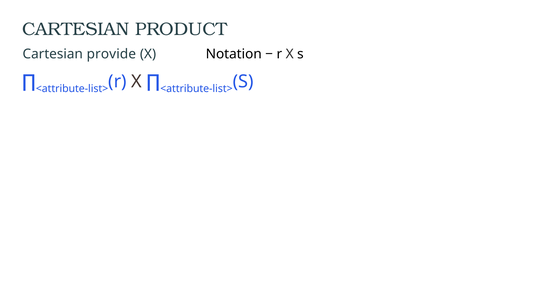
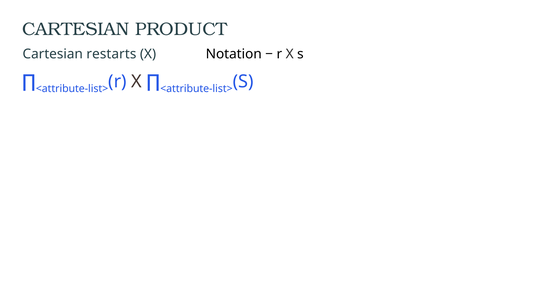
provide: provide -> restarts (111, 54)
